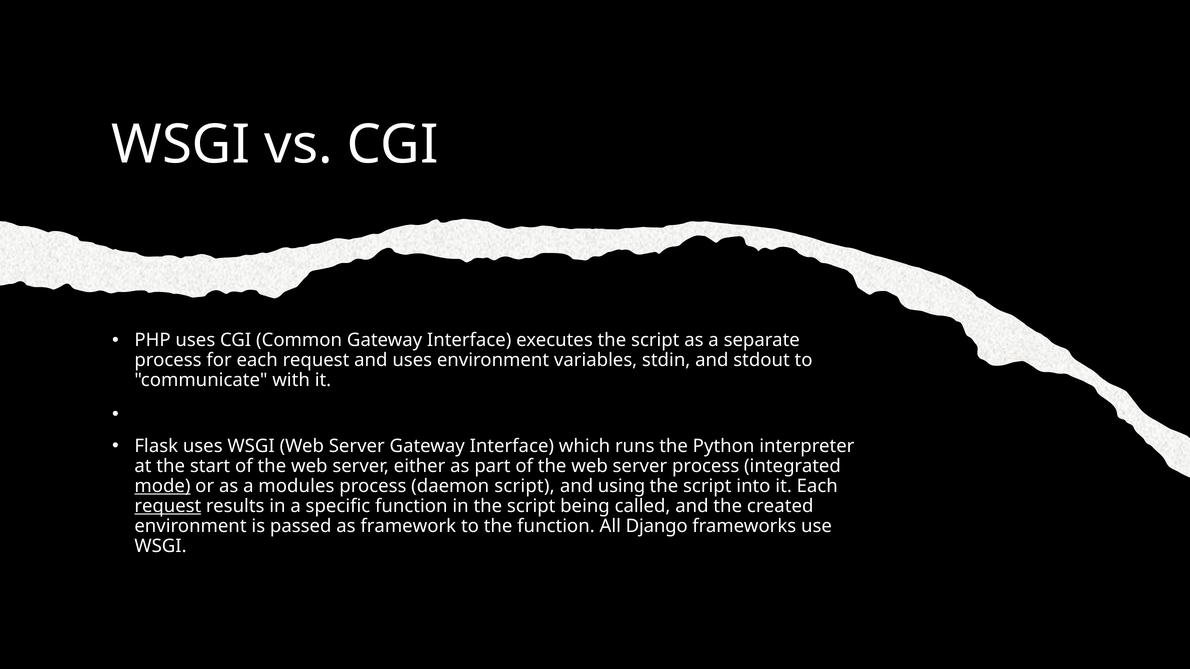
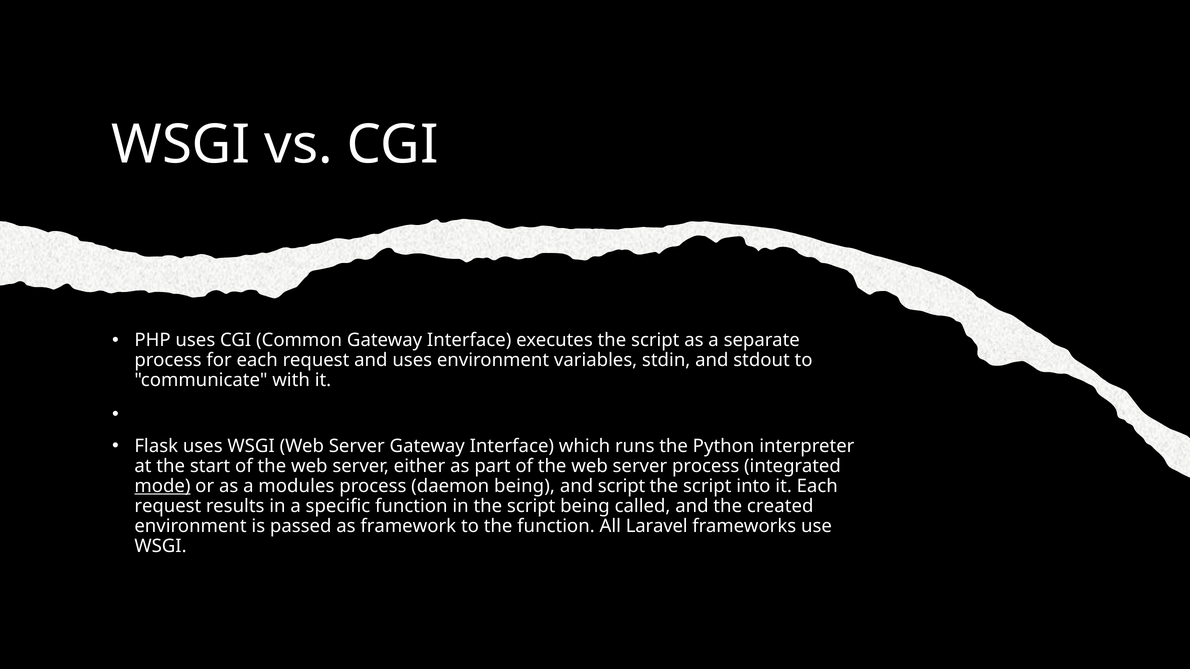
daemon script: script -> being (525, 486)
and using: using -> script (622, 486)
request underline: present -> none (168, 506)
Django: Django -> Laravel (657, 527)
